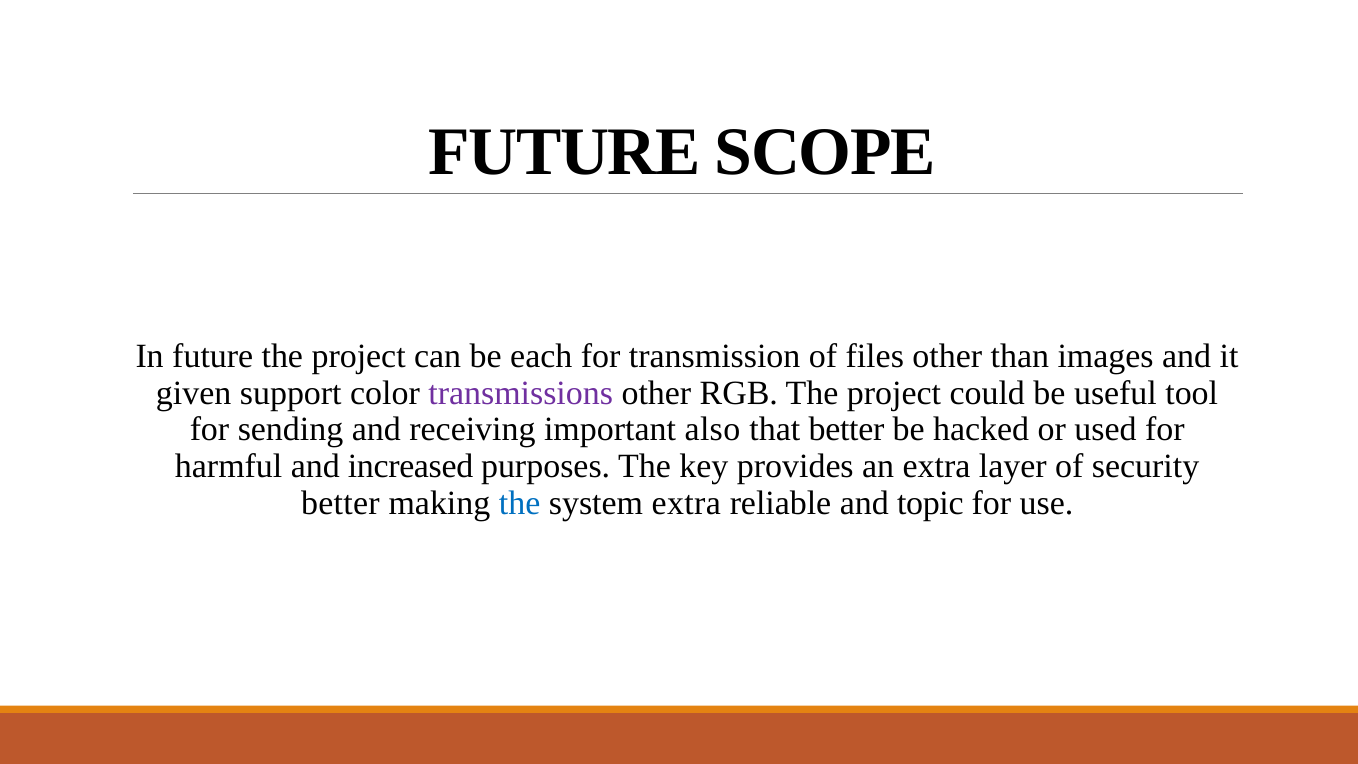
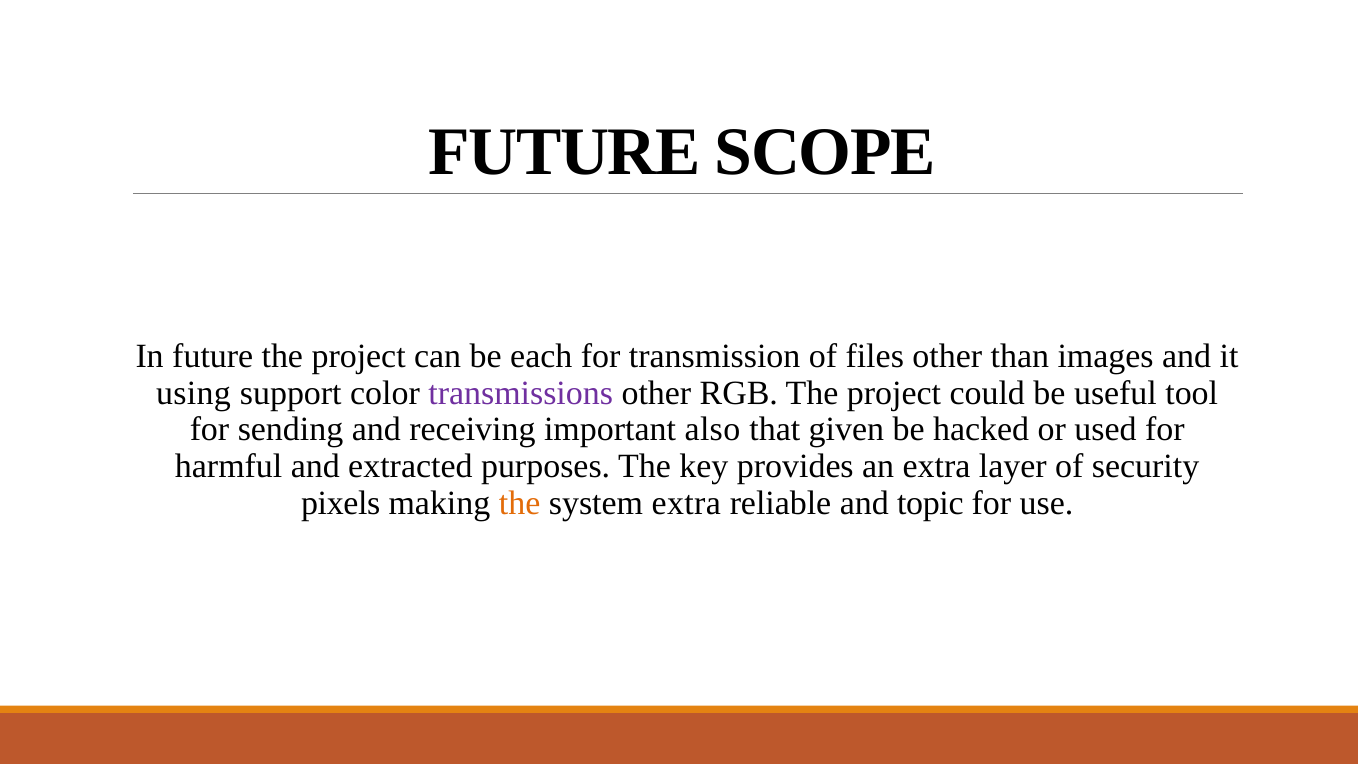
given: given -> using (194, 393)
that better: better -> given (846, 429)
increased: increased -> extracted (410, 466)
better: better -> pixels (341, 503)
the colour: blue -> orange (520, 503)
